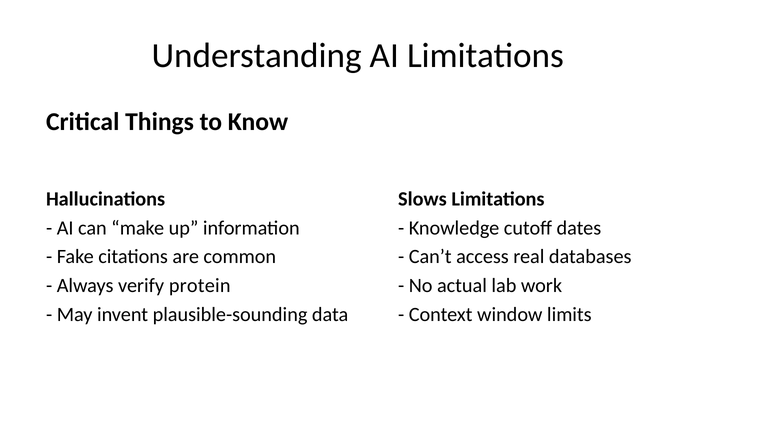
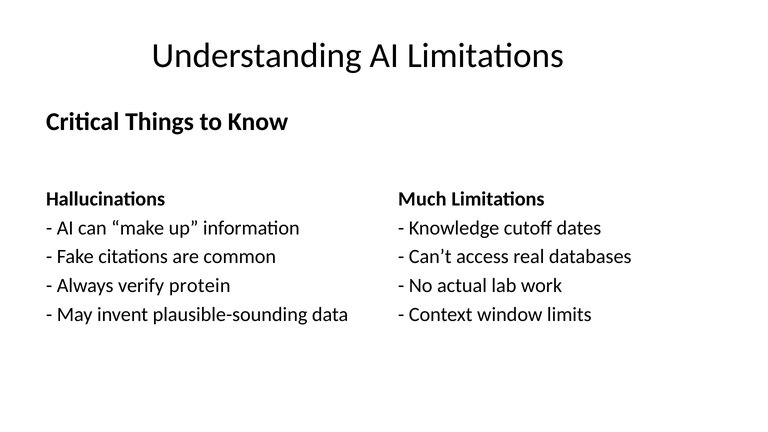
Slows: Slows -> Much (422, 199)
